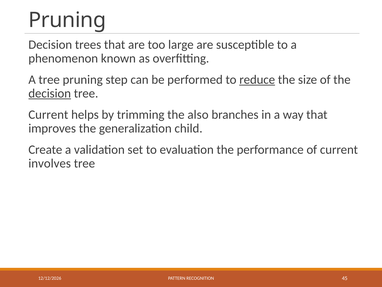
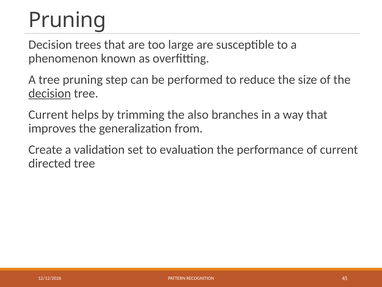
reduce underline: present -> none (257, 79)
child: child -> from (189, 128)
involves: involves -> directed (50, 163)
